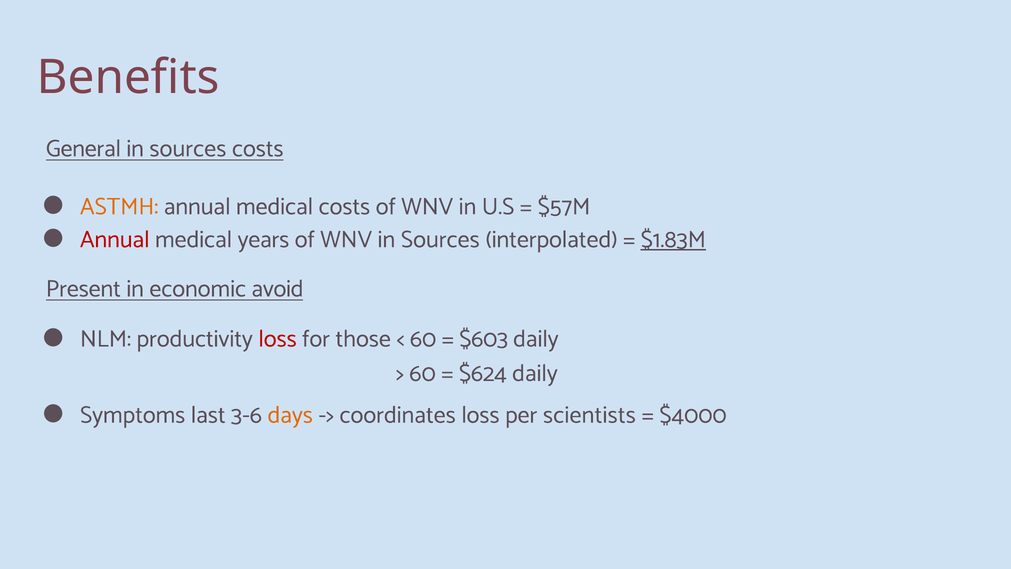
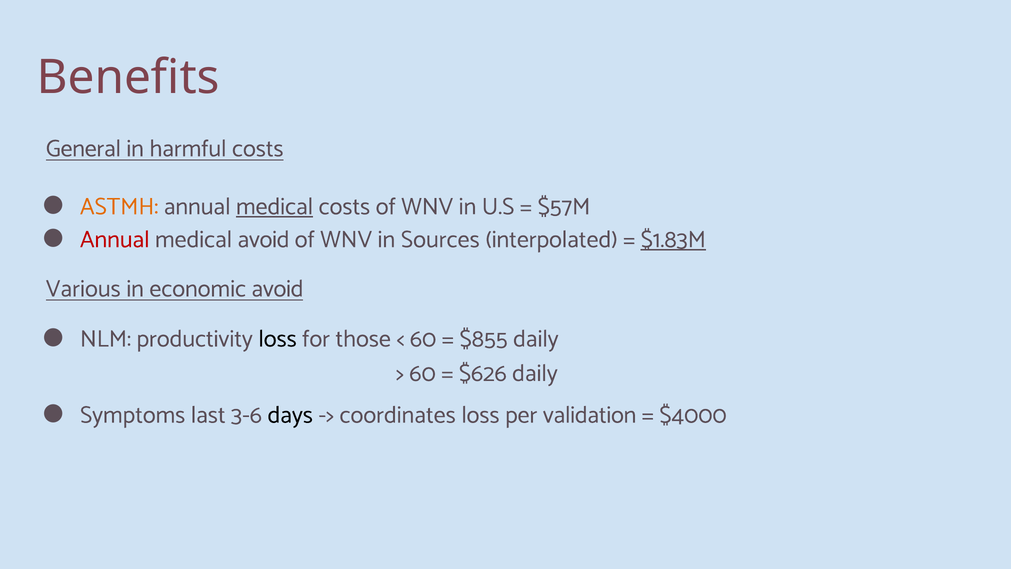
sources: sources -> harmful (188, 148)
medical underline: none -> present (275, 206)
medical years: years -> avoid (263, 239)
Present: Present -> Various (83, 288)
loss colour: red -> black (278, 338)
$603: $603 -> $855 (484, 338)
$624: $624 -> $626 (483, 373)
days colour: orange -> black (290, 415)
scientists: scientists -> validation (590, 415)
